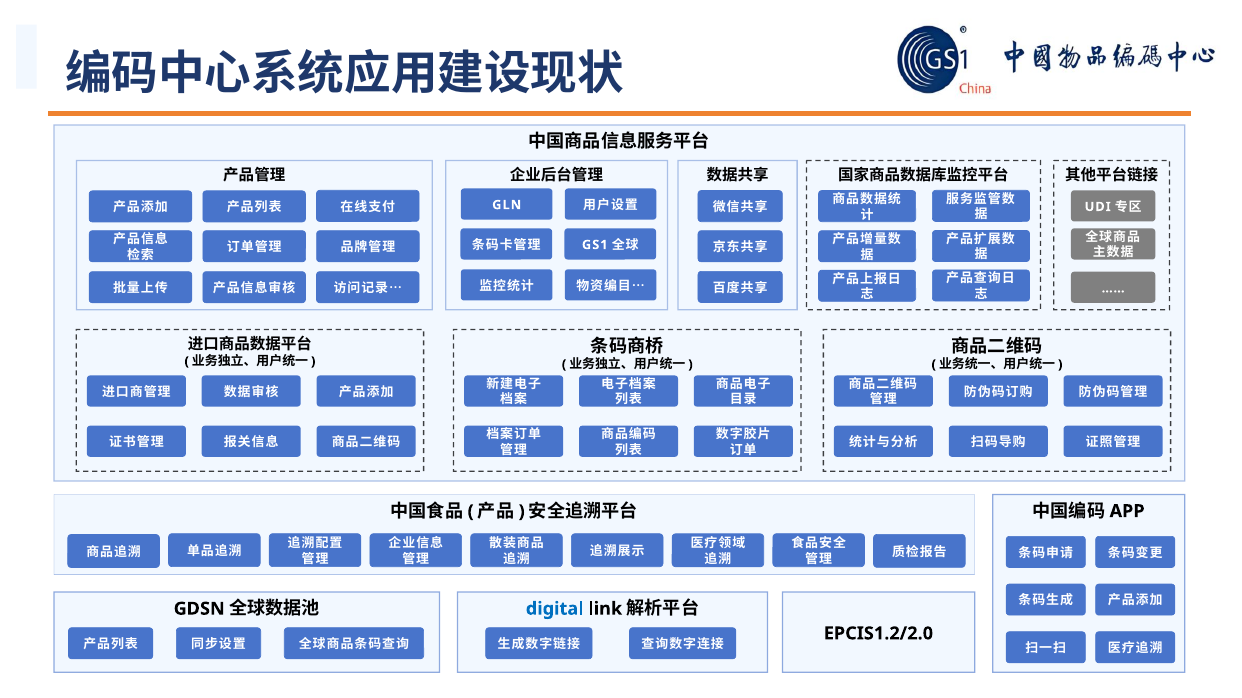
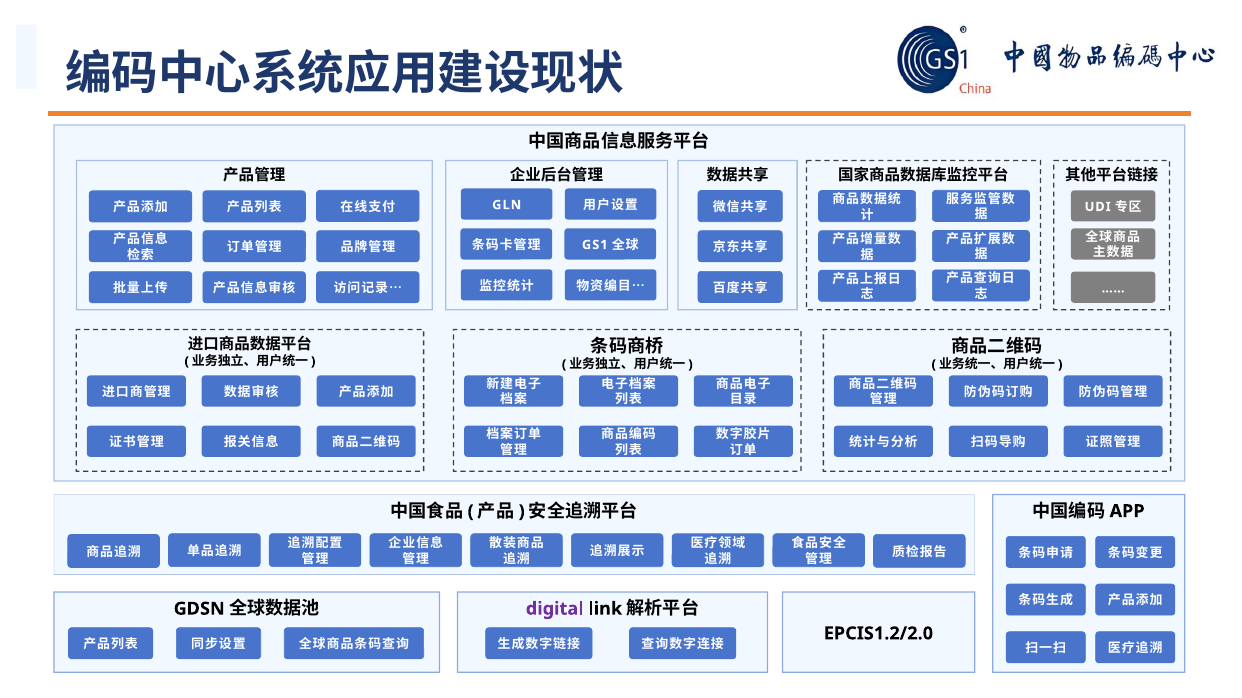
digital colour: blue -> purple (555, 609)
